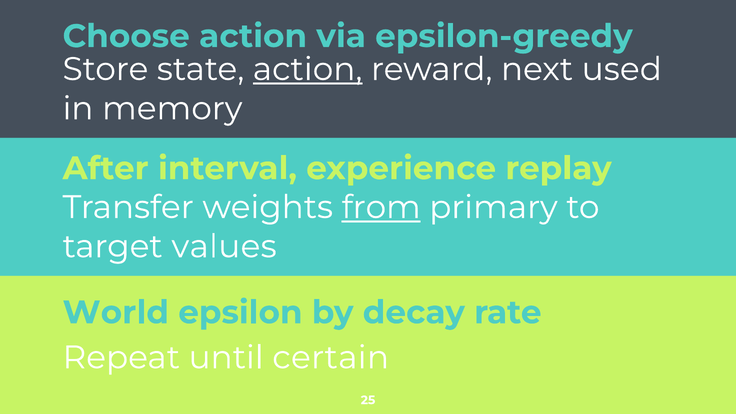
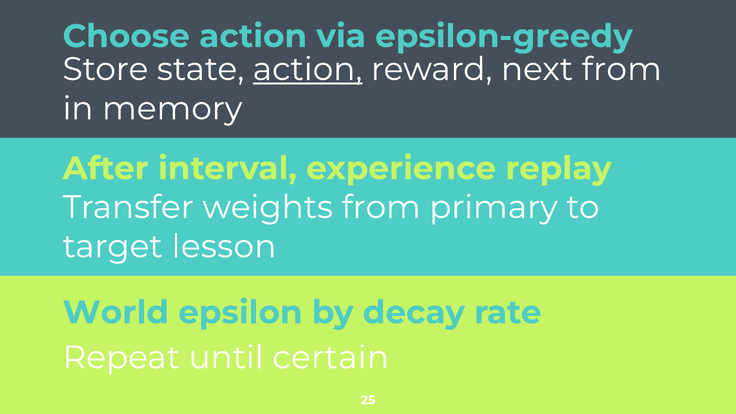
next used: used -> from (622, 69)
from underline: present -> none (381, 207)
values: values -> lesson (224, 247)
